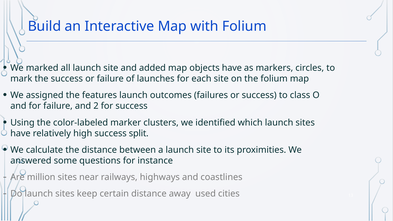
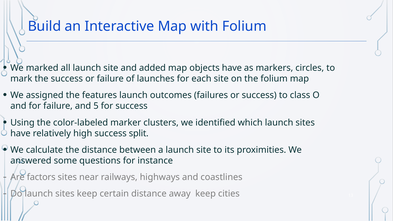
2: 2 -> 5 (96, 106)
million: million -> factors (41, 177)
away used: used -> keep (206, 194)
